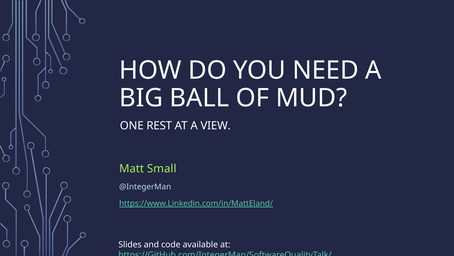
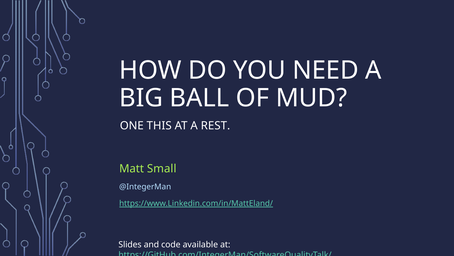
REST: REST -> THIS (159, 125)
VIEW: VIEW -> REST (215, 125)
